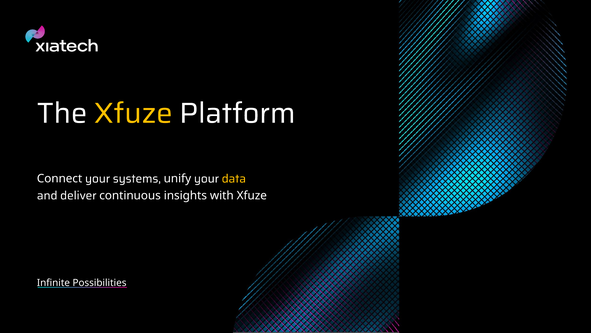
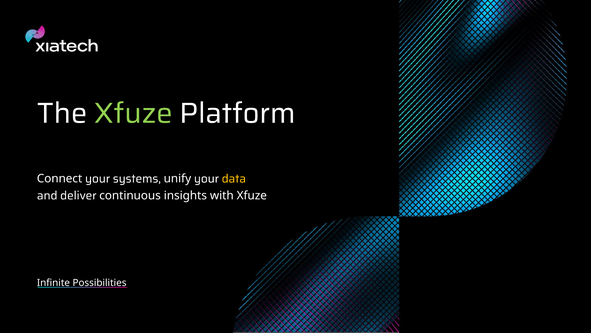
Xfuze colour: yellow -> light green (133, 113)
